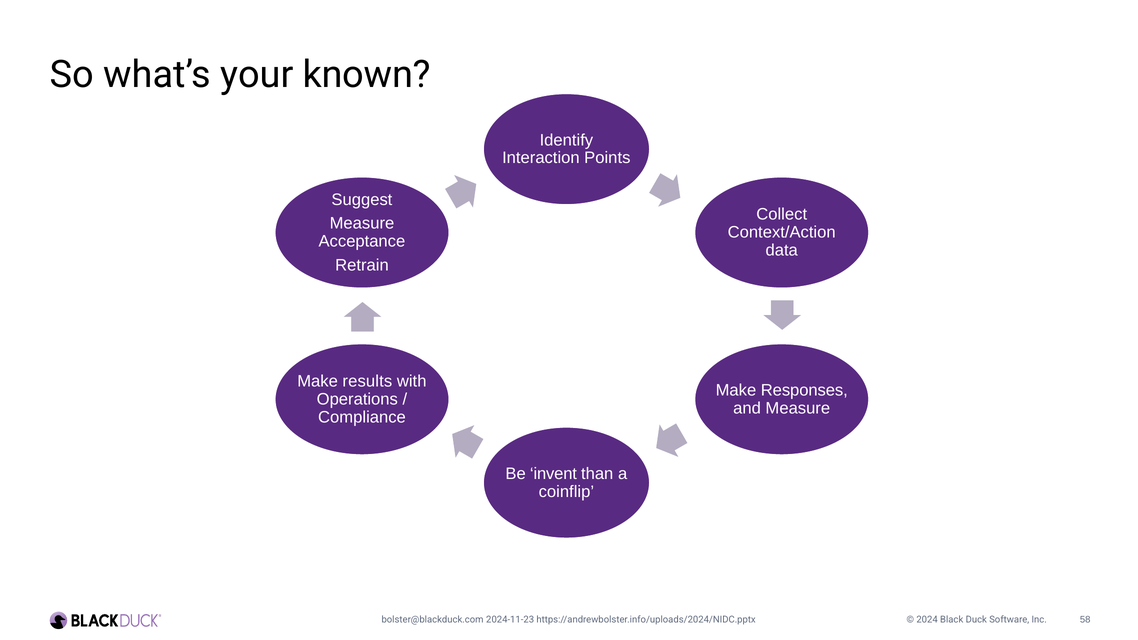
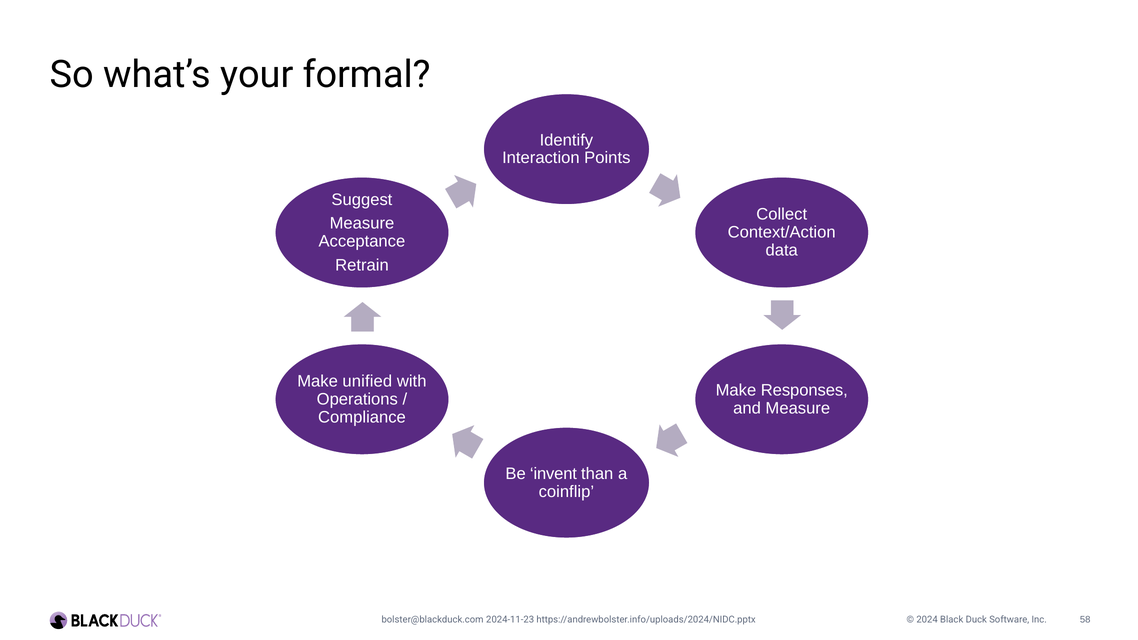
known: known -> formal (367, 75)
results: results -> unified (367, 381)
